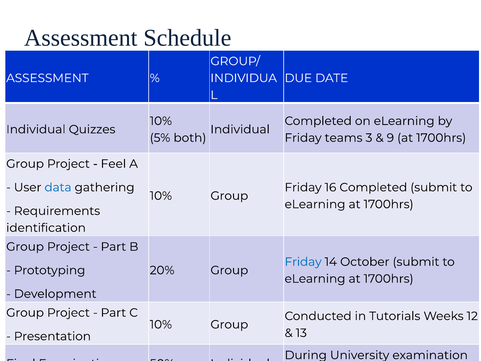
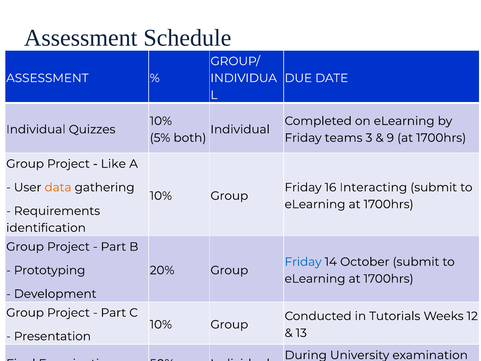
Feel: Feel -> Like (113, 164)
data colour: blue -> orange (58, 187)
16 Completed: Completed -> Interacting (373, 187)
